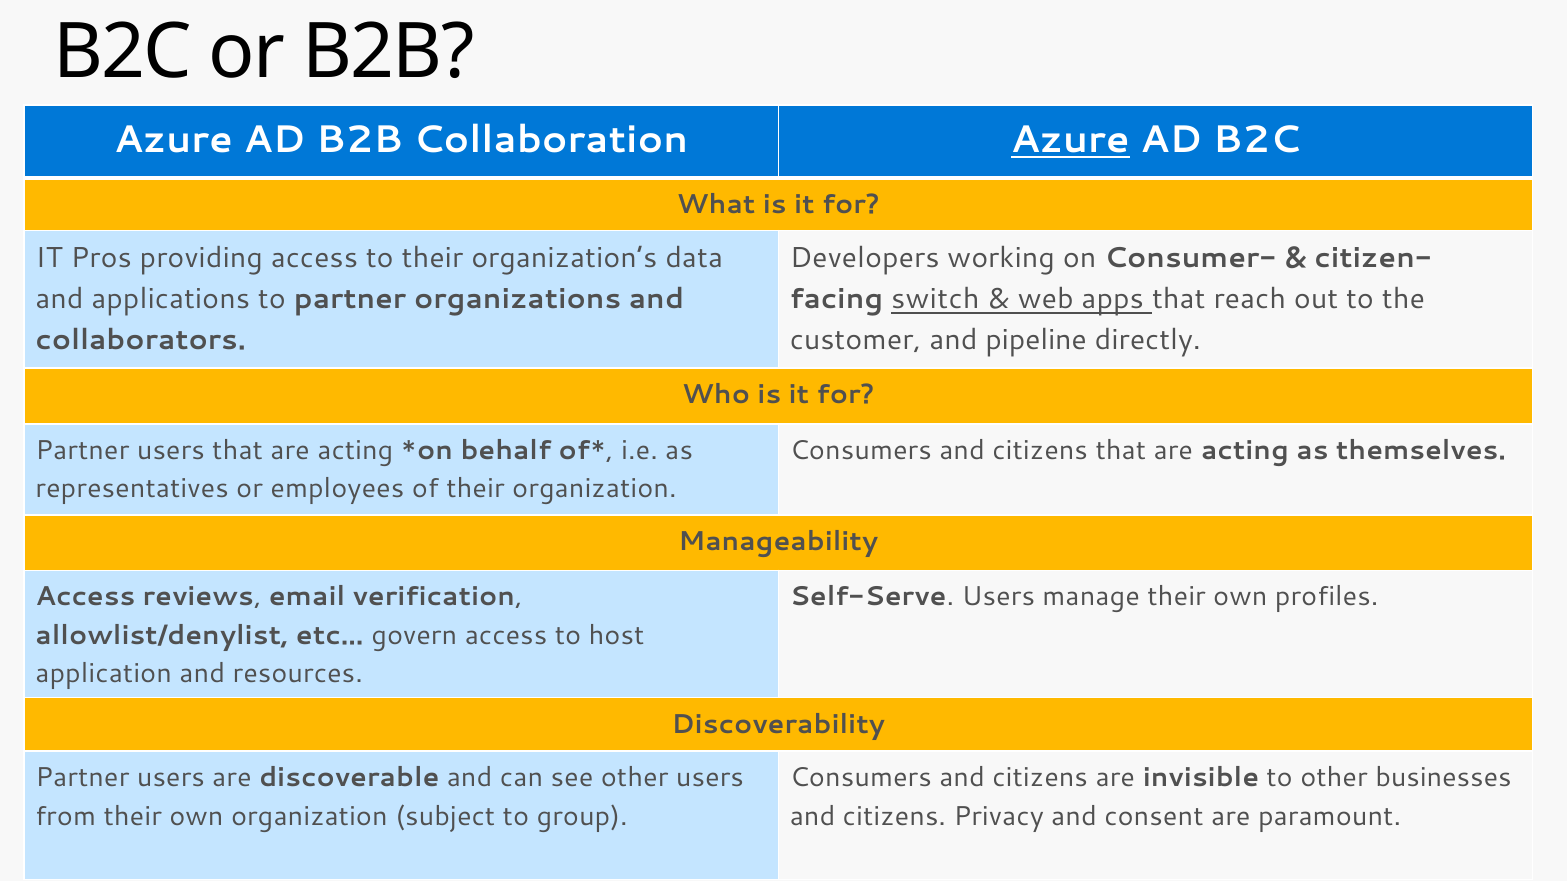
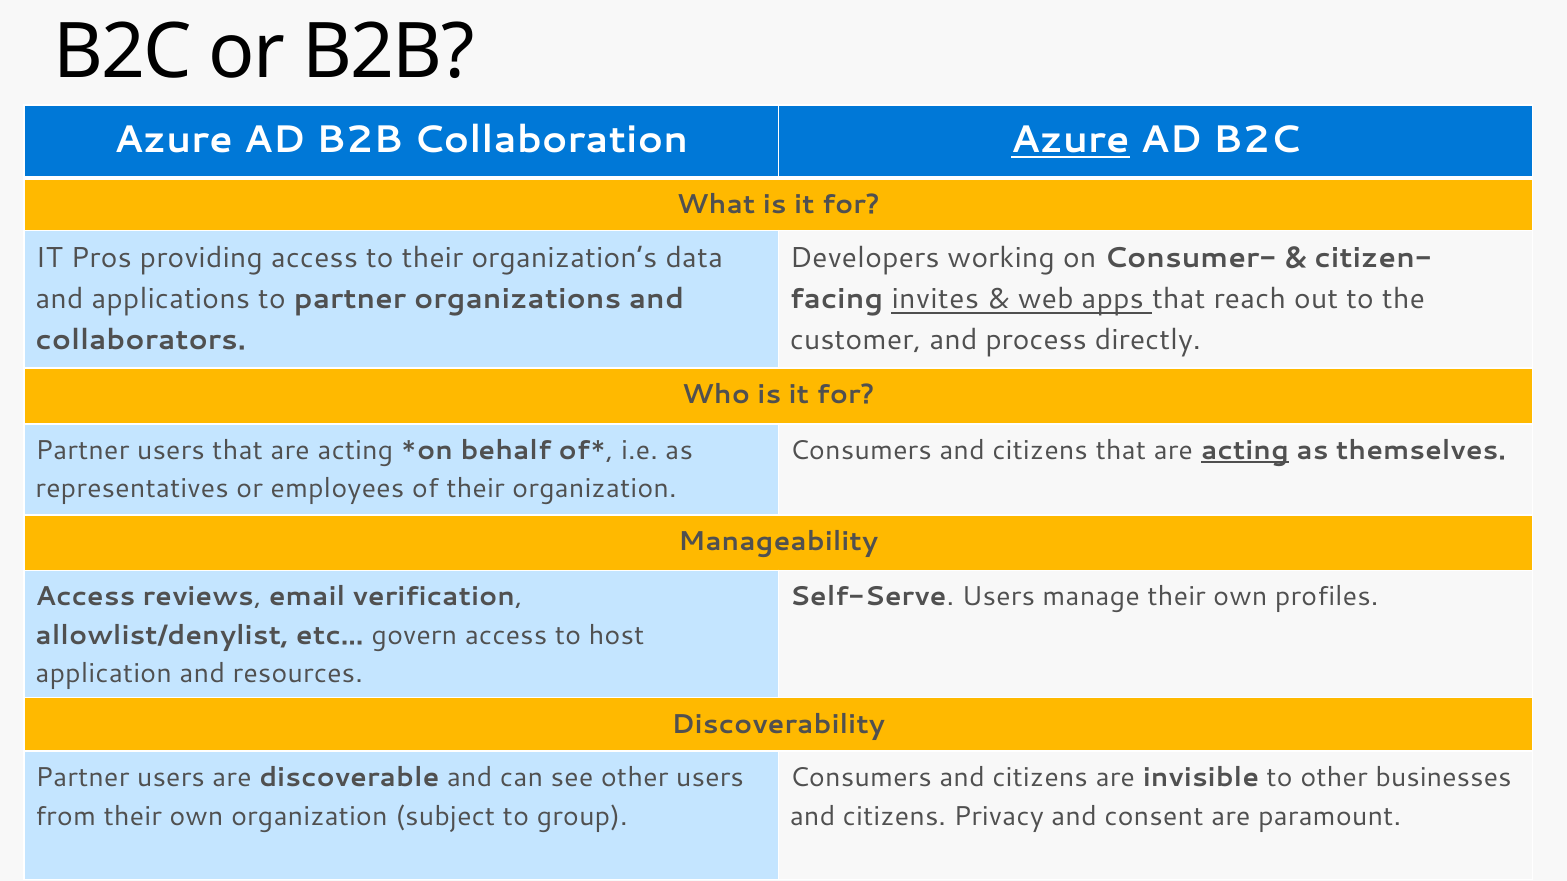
switch: switch -> invites (935, 299)
pipeline: pipeline -> process (1036, 340)
acting underline: none -> present (1245, 450)
